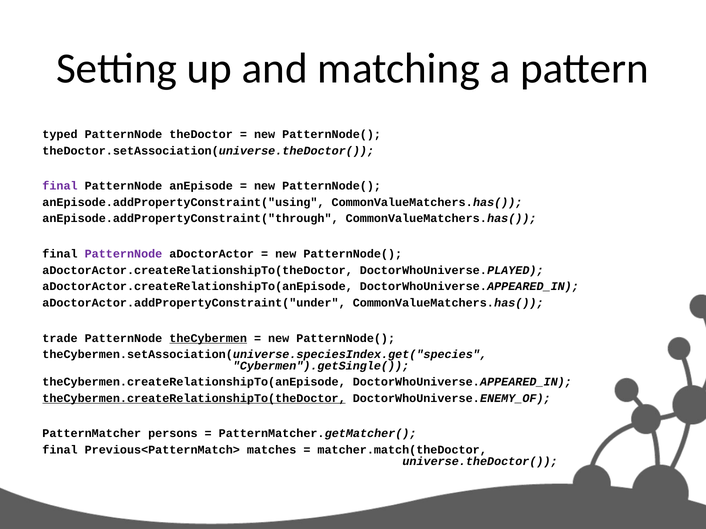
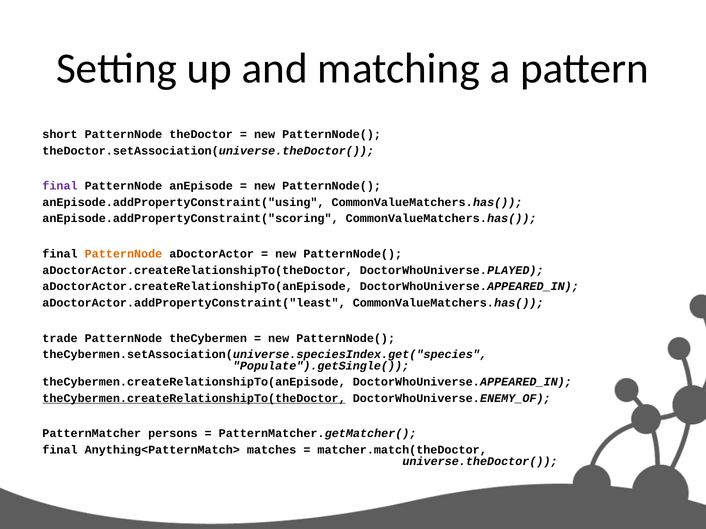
typed: typed -> short (60, 134)
anEpisode.addPropertyConstraint("through: anEpisode.addPropertyConstraint("through -> anEpisode.addPropertyConstraint("scoring (191, 219)
PatternNode colour: purple -> orange (123, 254)
aDoctorActor.addPropertyConstraint("under: aDoctorActor.addPropertyConstraint("under -> aDoctorActor.addPropertyConstraint("least (194, 303)
theCybermen underline: present -> none (208, 338)
Cybermen").getSingle(: Cybermen").getSingle( -> Populate").getSingle( (321, 366)
Previous<PatternMatch>: Previous<PatternMatch> -> Anything<PatternMatch> (162, 450)
